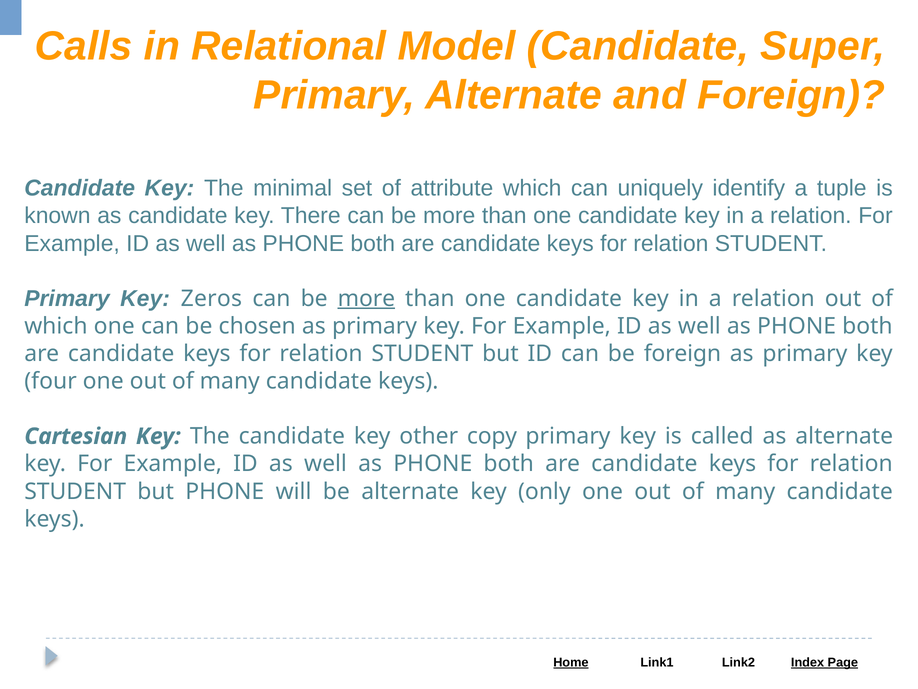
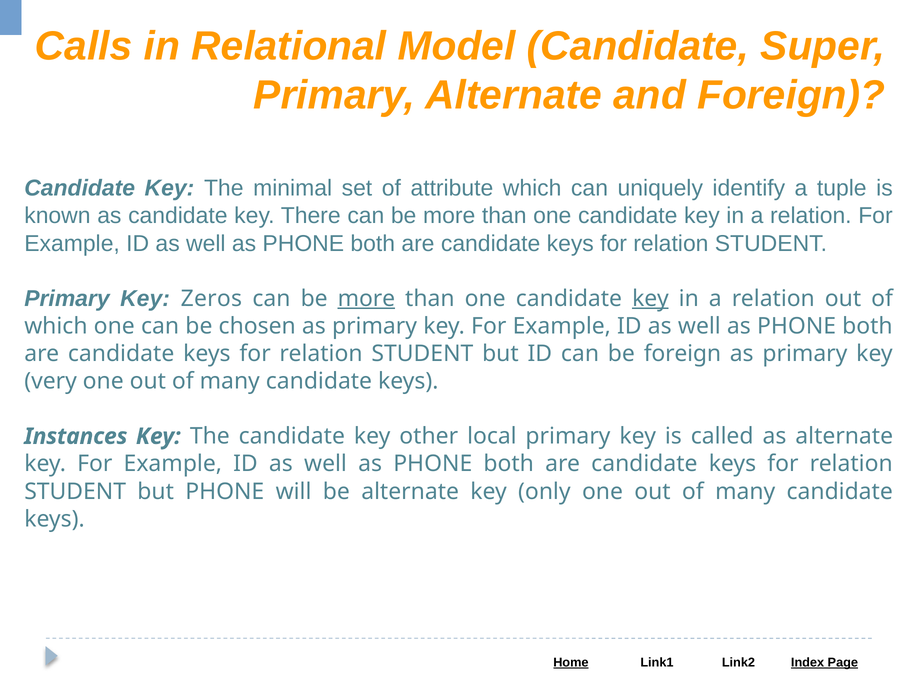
key underline: none -> present (650, 298)
four: four -> very (51, 381)
Cartesian: Cartesian -> Instances (76, 436)
copy: copy -> local (492, 436)
